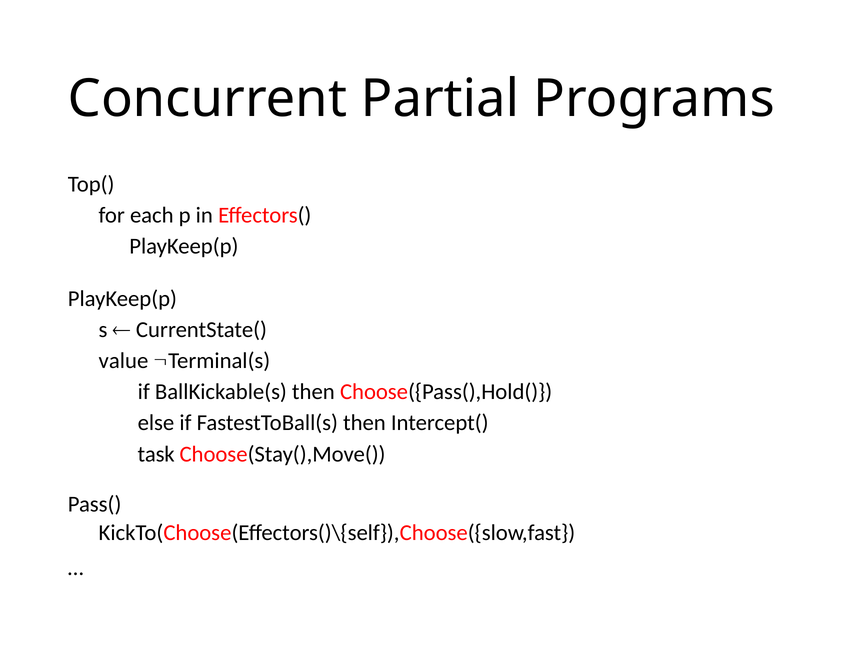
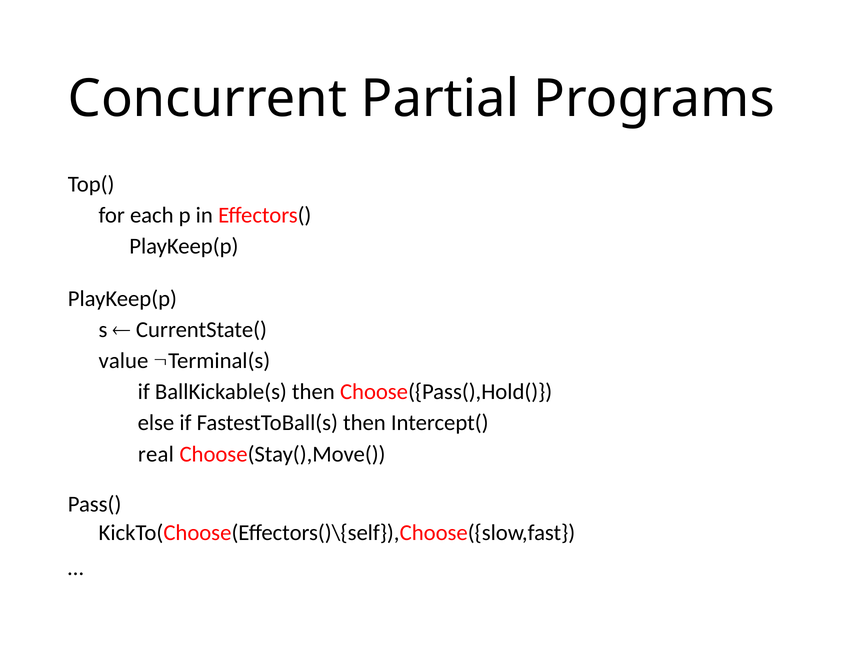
task: task -> real (156, 454)
